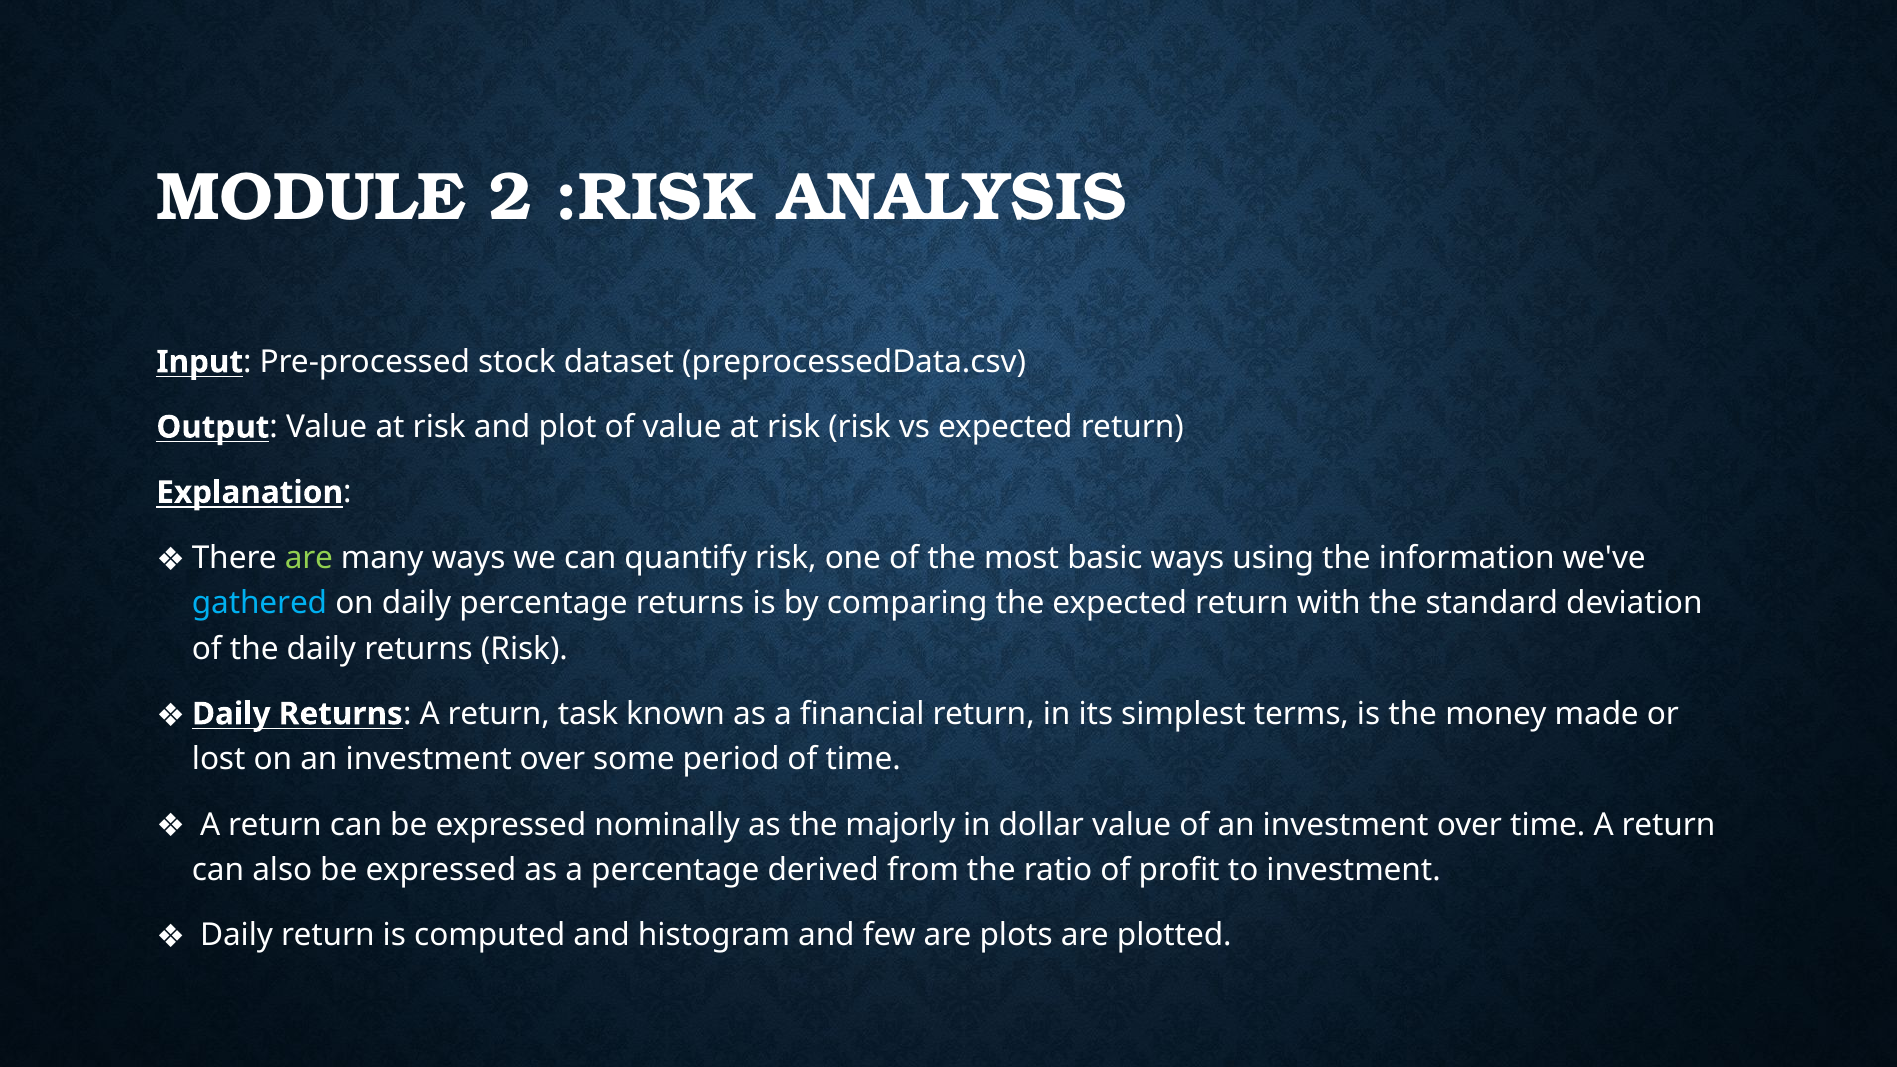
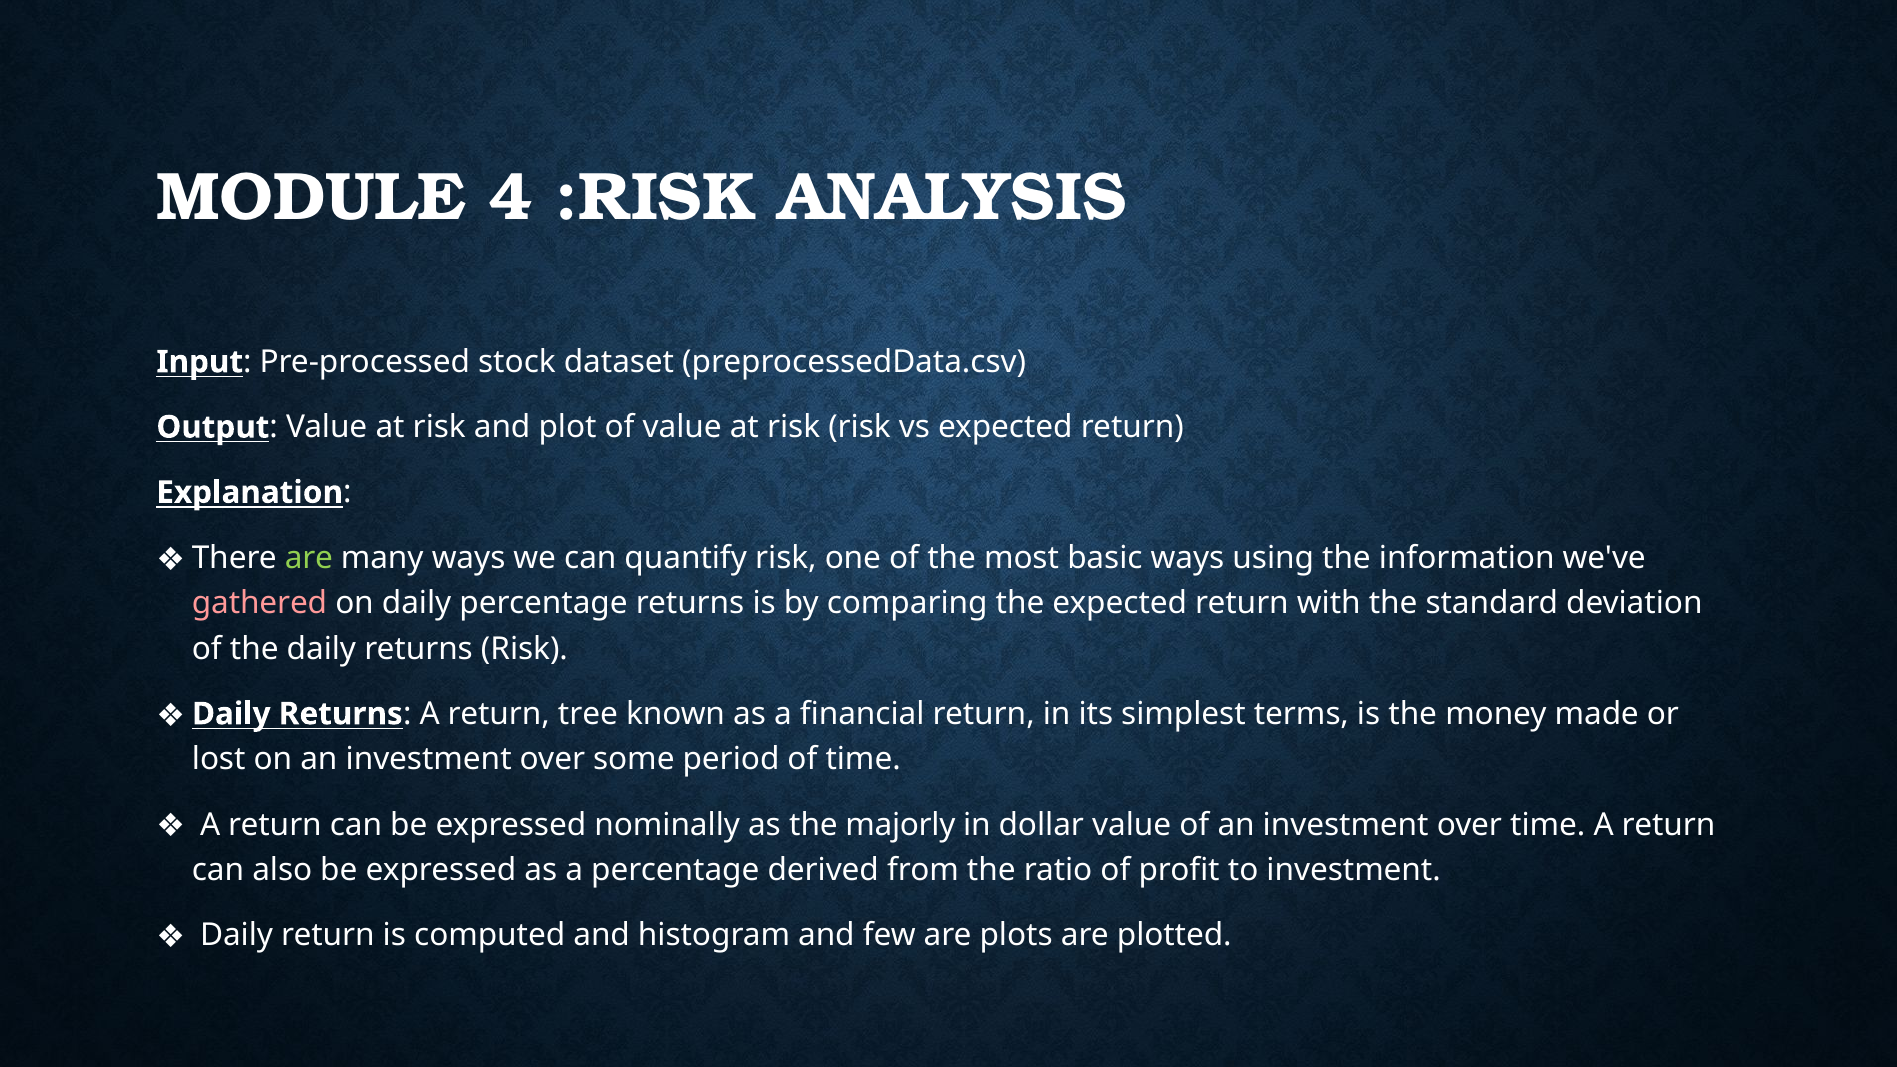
2: 2 -> 4 (511, 198)
gathered colour: light blue -> pink (260, 603)
task: task -> tree (588, 714)
